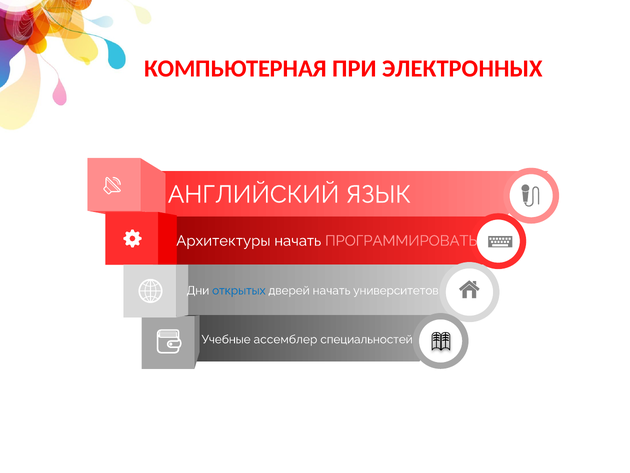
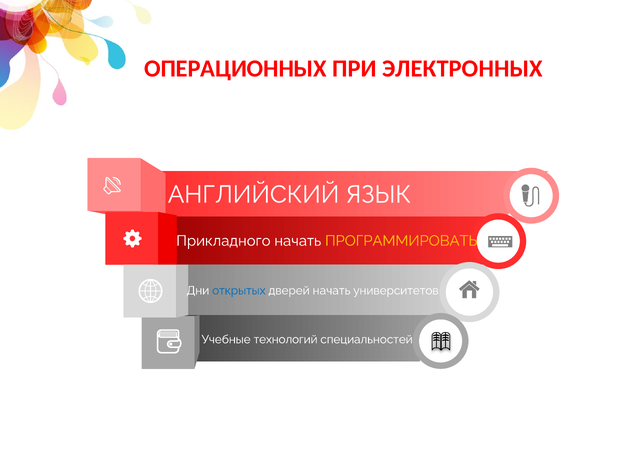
КОМПЬЮТЕРНАЯ: КОМПЬЮТЕРНАЯ -> ОПЕРАЦИОННЫХ (235, 69)
Архитектуры: Архитектуры -> Прикладного (223, 241)
ПРОГРАММИРОВАТЬ colour: pink -> yellow (401, 241)
ассемблер: ассемблер -> технологий (286, 339)
